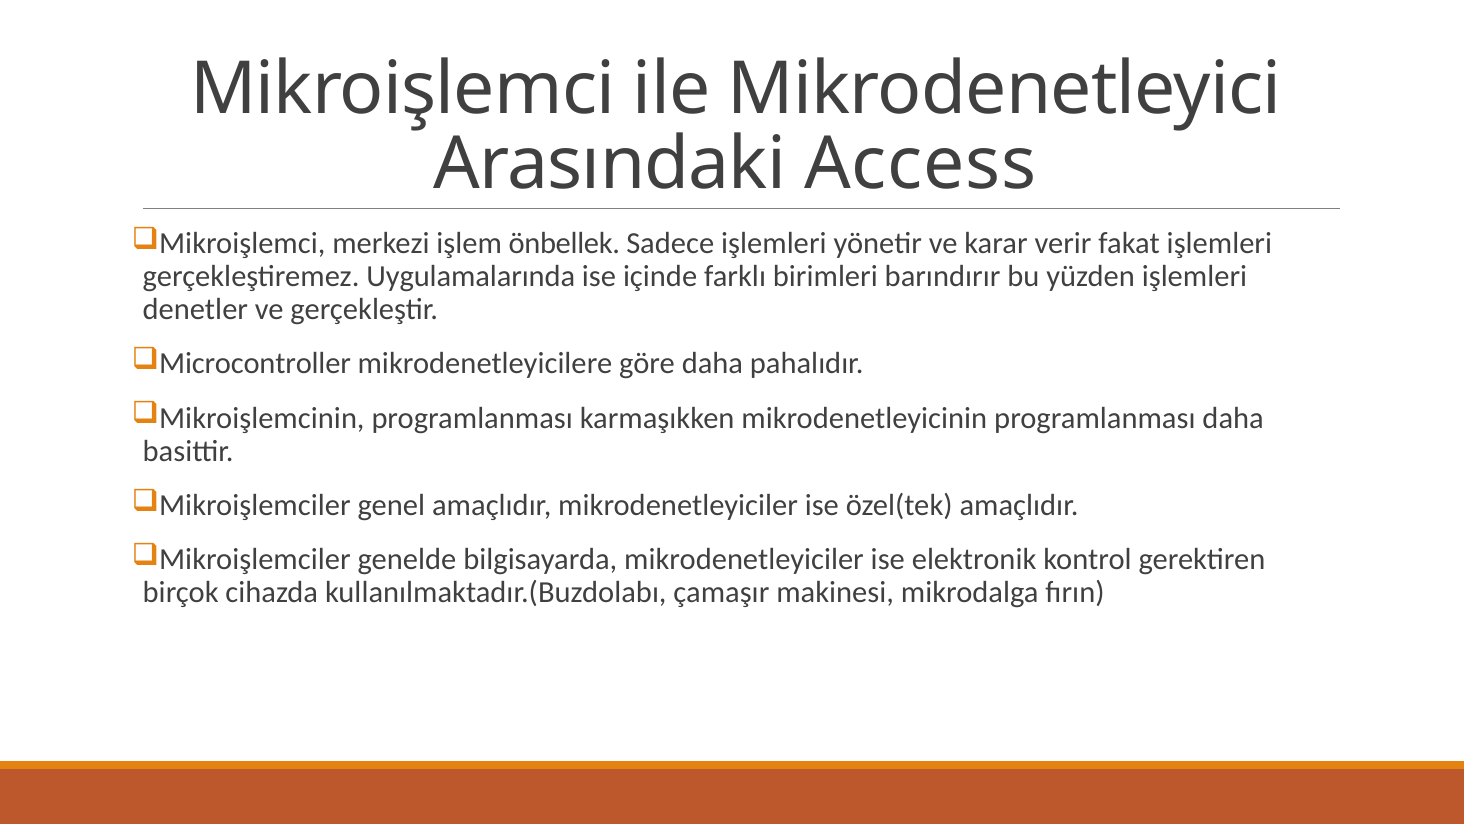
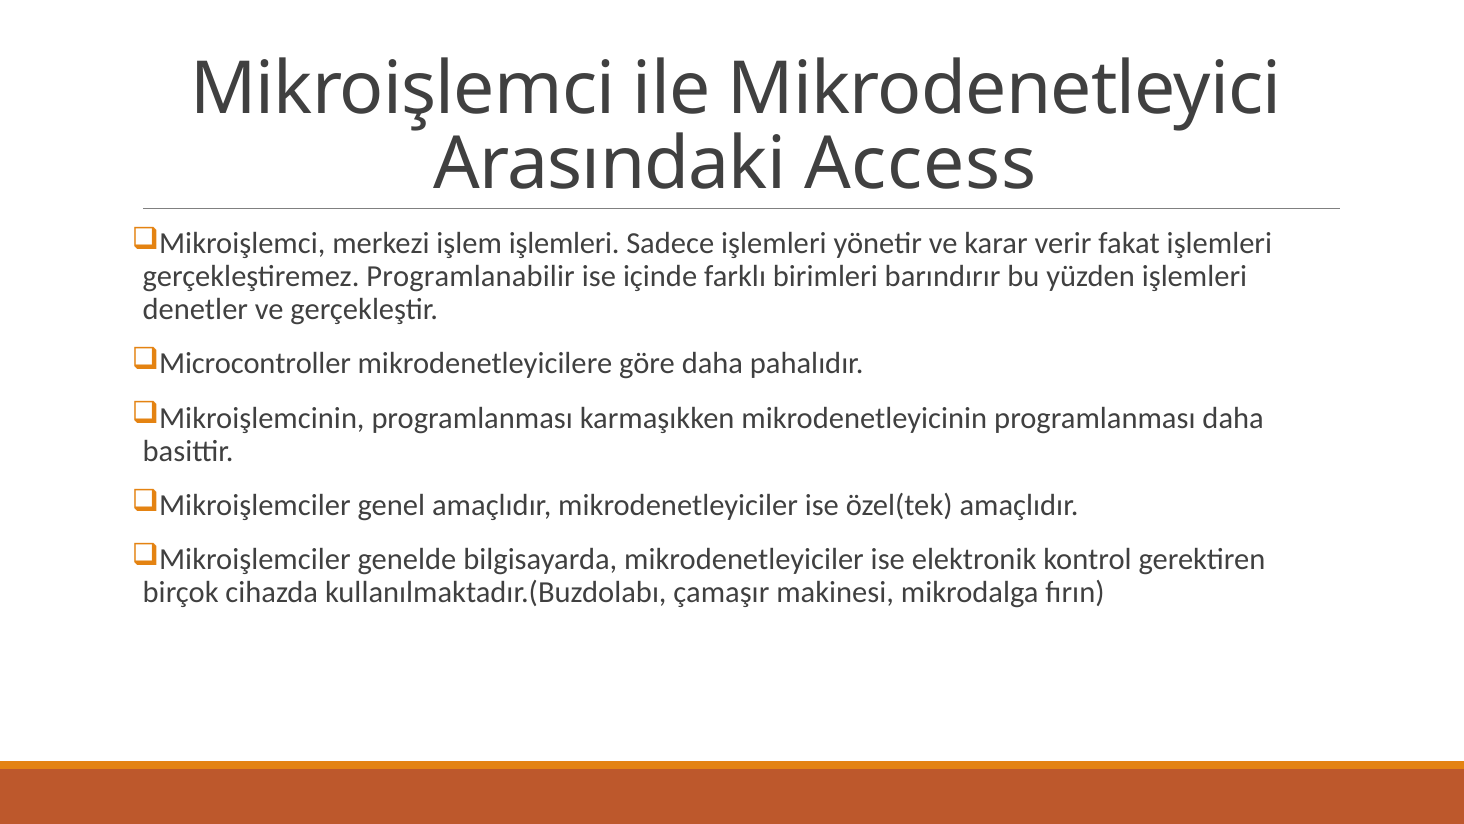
işlem önbellek: önbellek -> işlemleri (564, 243)
Uygulamalarında: Uygulamalarında -> Programlanabilir (471, 276)
